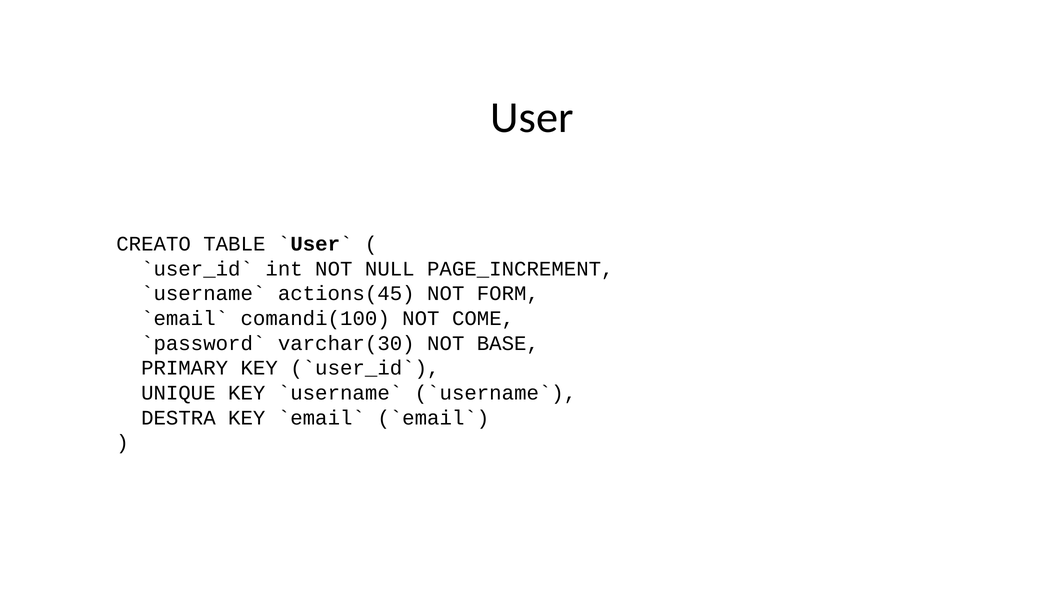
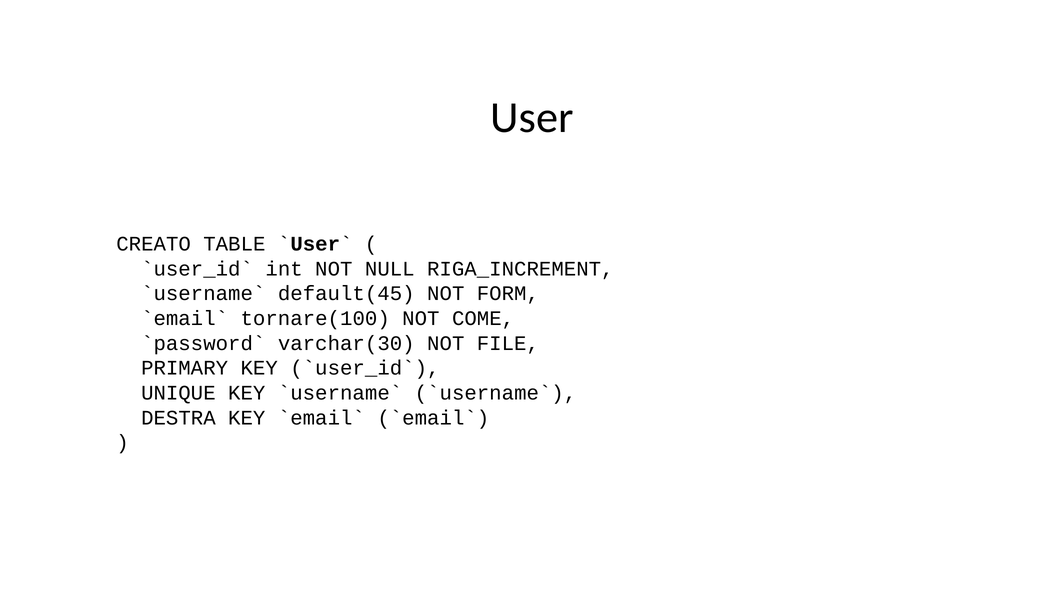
PAGE_INCREMENT: PAGE_INCREMENT -> RIGA_INCREMENT (520, 269)
actions(45: actions(45 -> default(45 (346, 294)
comandi(100: comandi(100 -> tornare(100 (315, 319)
BASE: BASE -> FILE (508, 344)
